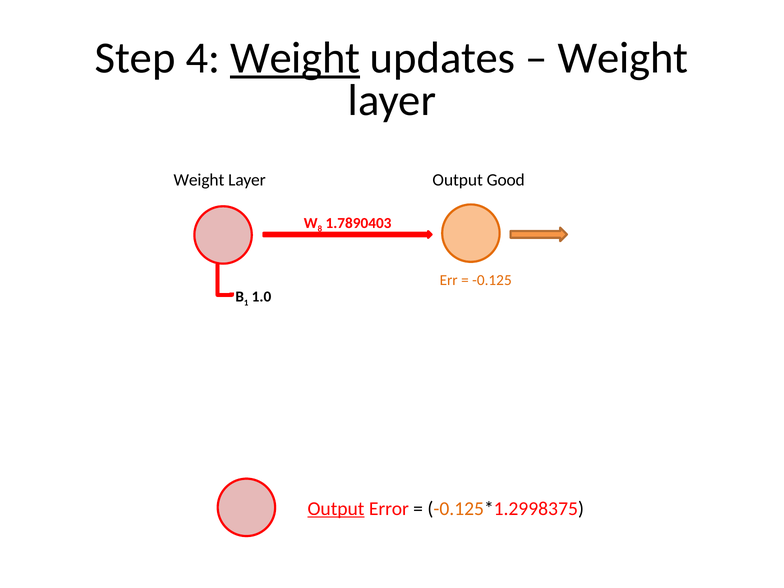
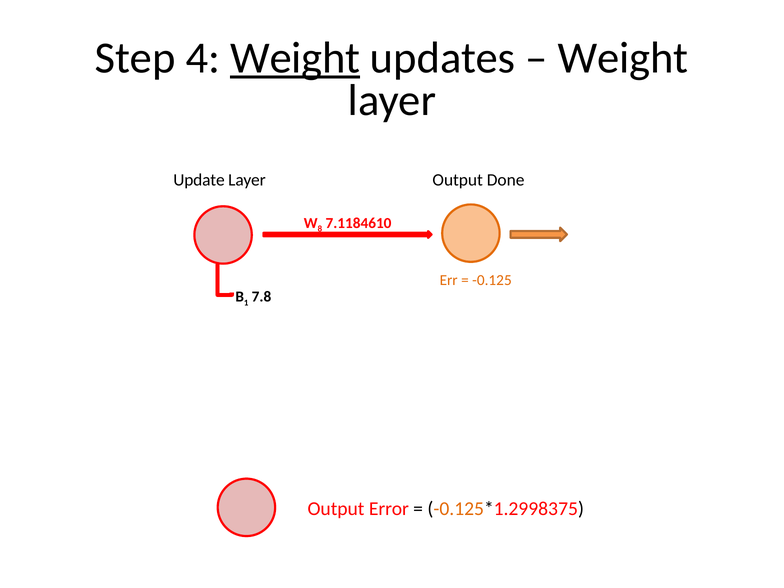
Weight: Weight -> Update (199, 180)
Good: Good -> Done (506, 180)
1.7890403: 1.7890403 -> 7.1184610 (358, 223)
1.0: 1.0 -> 7.8 (262, 297)
Output underline: present -> none (336, 509)
